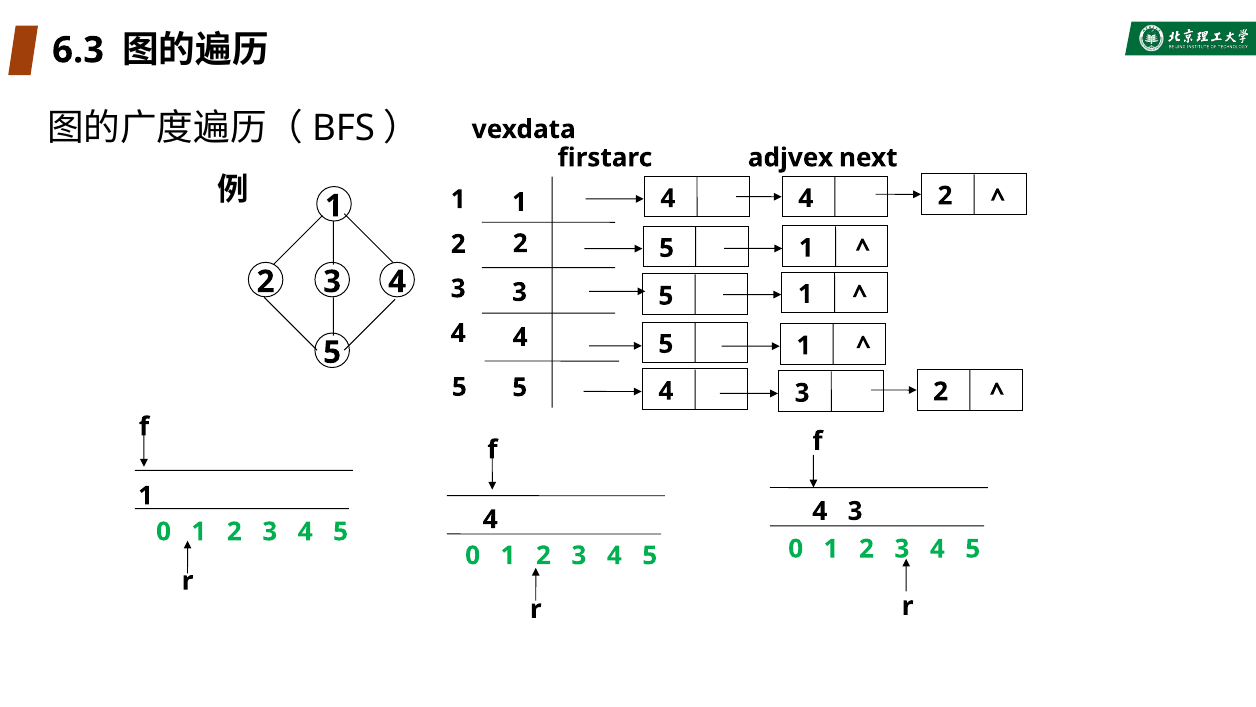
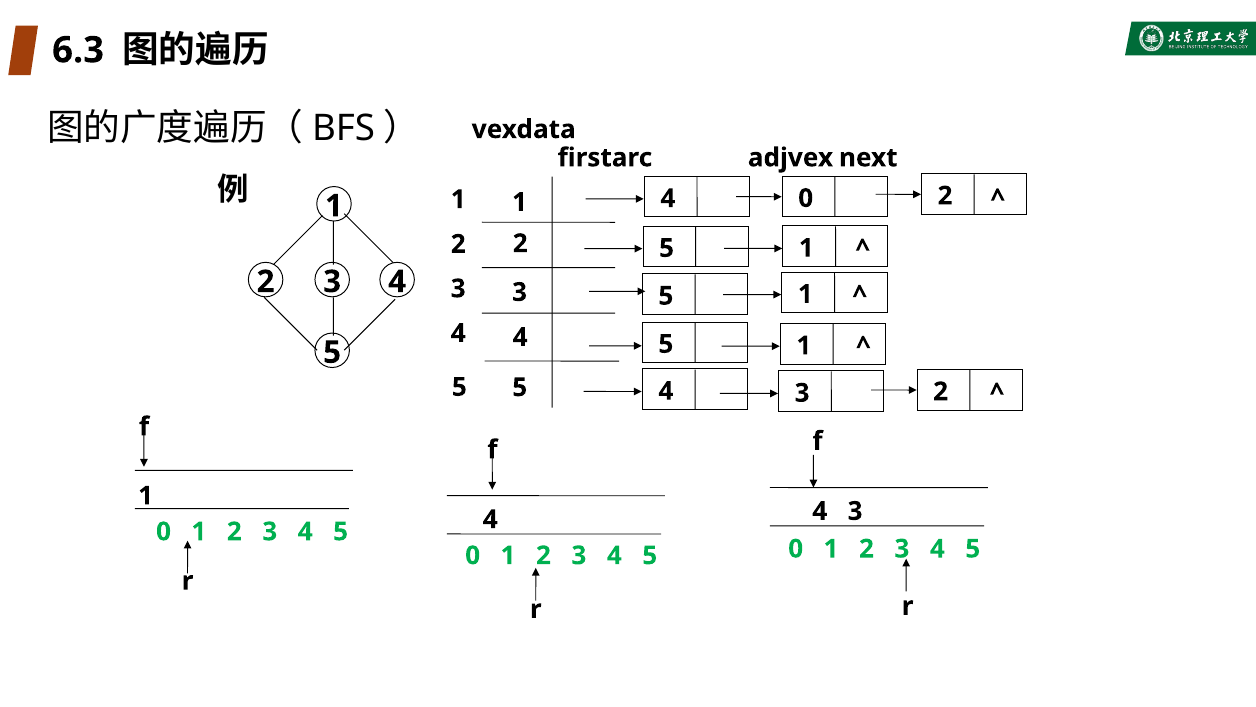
4 4: 4 -> 0 (806, 198)
